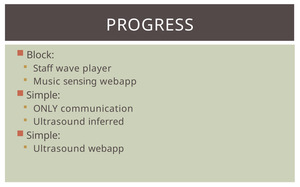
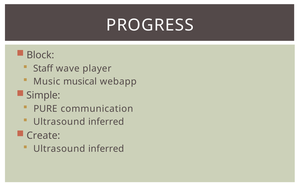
sensing: sensing -> musical (80, 82)
ONLY: ONLY -> PURE (45, 109)
Simple: Simple -> Create (43, 136)
webapp: webapp -> inferred (106, 149)
